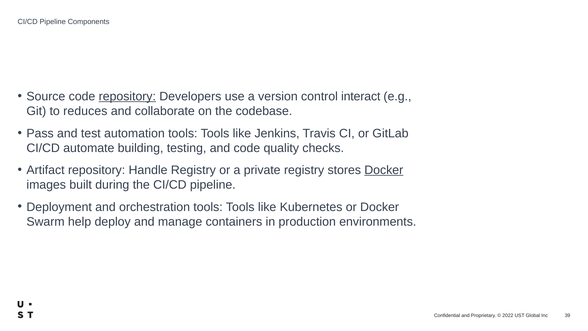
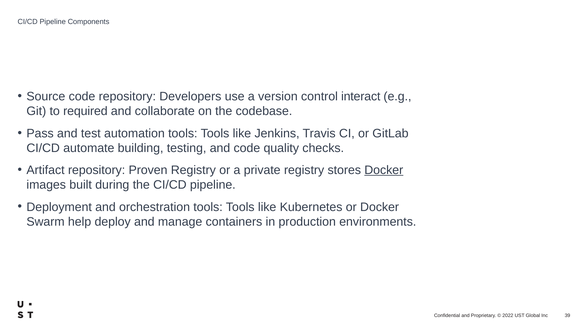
repository underline: present -> none (127, 96)
reduces: reduces -> required (85, 111)
Handle: Handle -> Proven (148, 170)
